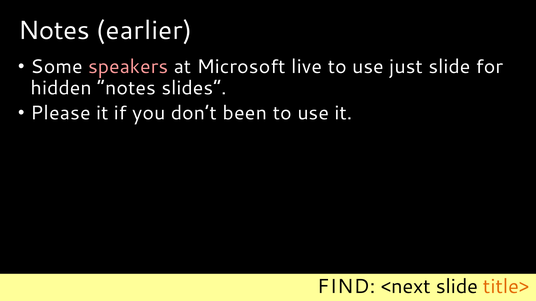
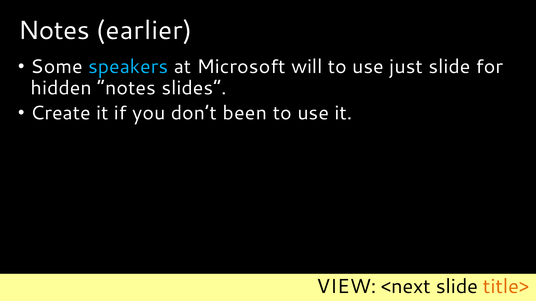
speakers colour: pink -> light blue (128, 67)
live: live -> will (307, 67)
Please: Please -> Create (61, 113)
FIND: FIND -> VIEW (347, 287)
